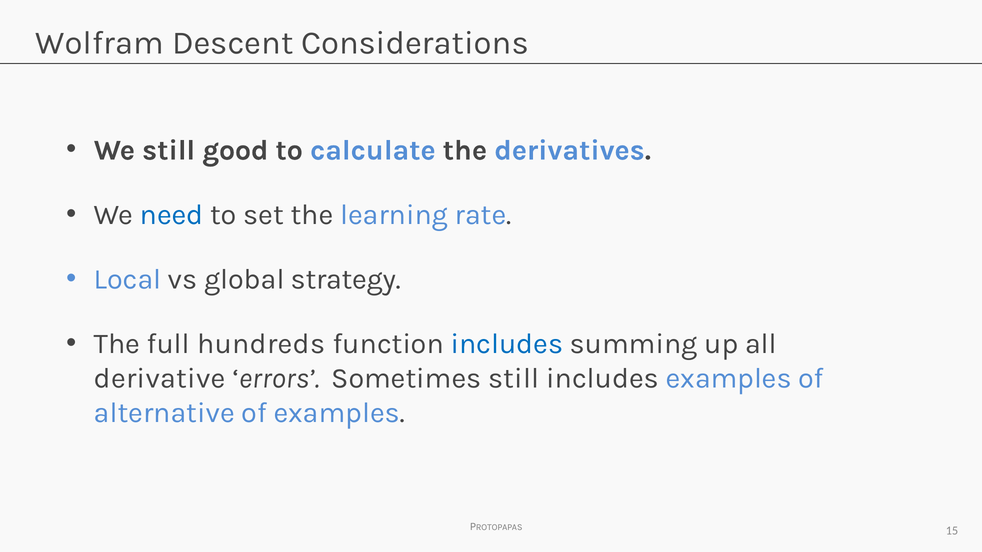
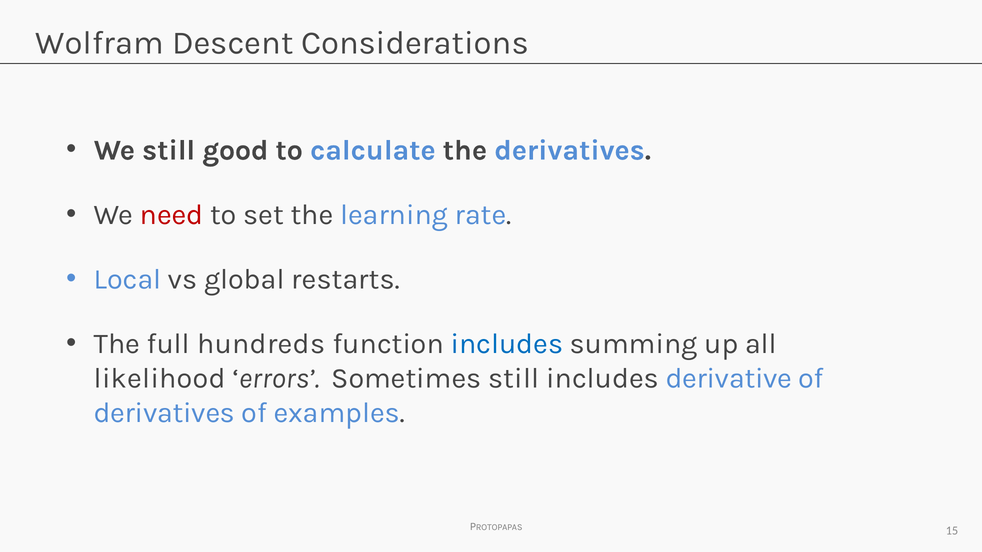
need colour: blue -> red (172, 215)
strategy: strategy -> restarts (346, 280)
derivative: derivative -> likelihood (160, 379)
includes examples: examples -> derivative (729, 379)
alternative: alternative -> derivatives (164, 413)
